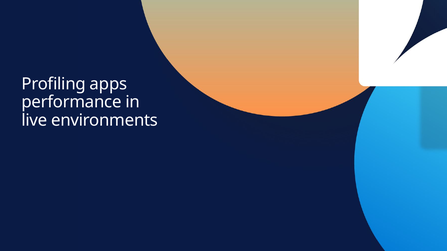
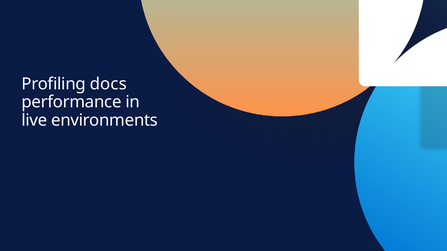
apps: apps -> docs (108, 84)
